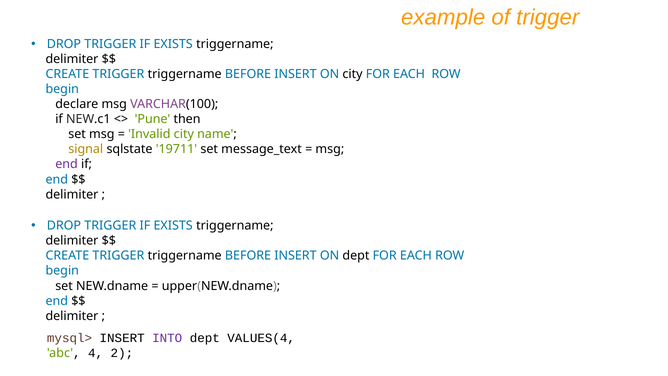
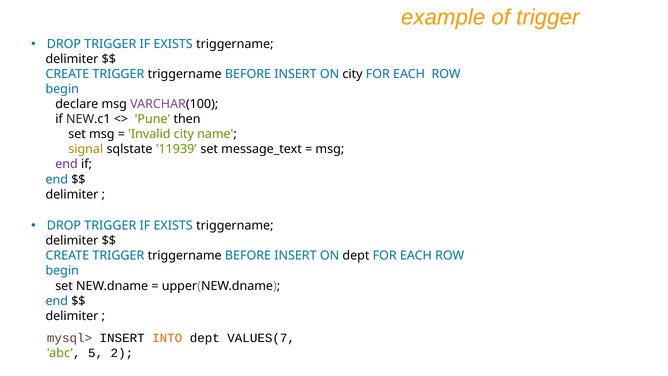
19711: 19711 -> 11939 (176, 149)
INTO colour: purple -> orange (167, 338)
VALUES(4: VALUES(4 -> VALUES(7 (261, 338)
4: 4 -> 5 (96, 353)
